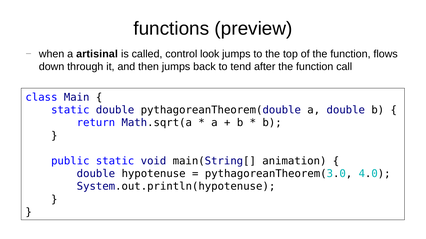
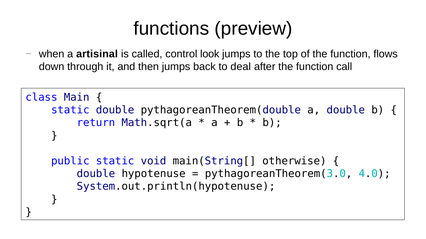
tend: tend -> deal (241, 67)
animation: animation -> otherwise (294, 161)
